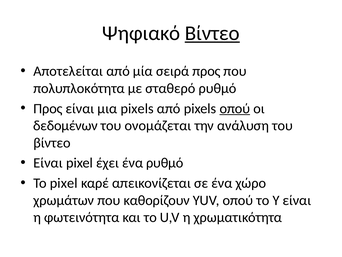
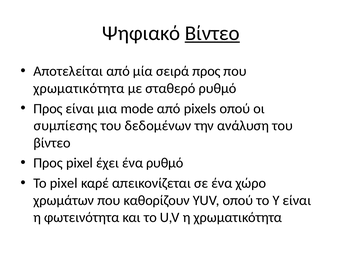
πολυπλοκότητα: πολυπλοκότητα -> χρωματικότητα (79, 88)
μια pixels: pixels -> mode (137, 108)
οπού underline: present -> none (235, 108)
δεδομένων: δεδομένων -> συμπίεσης (65, 125)
ονομάζεται: ονομάζεται -> δεδομένων (158, 125)
Είναι: Είναι -> Προς (48, 163)
